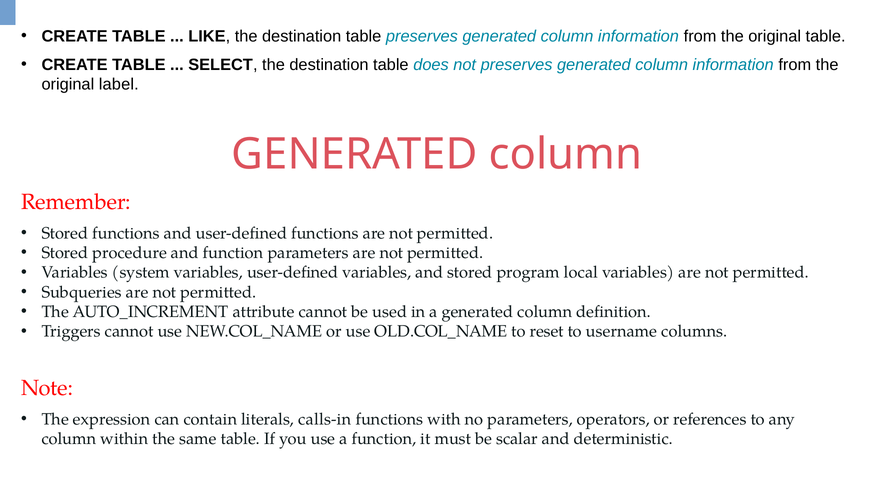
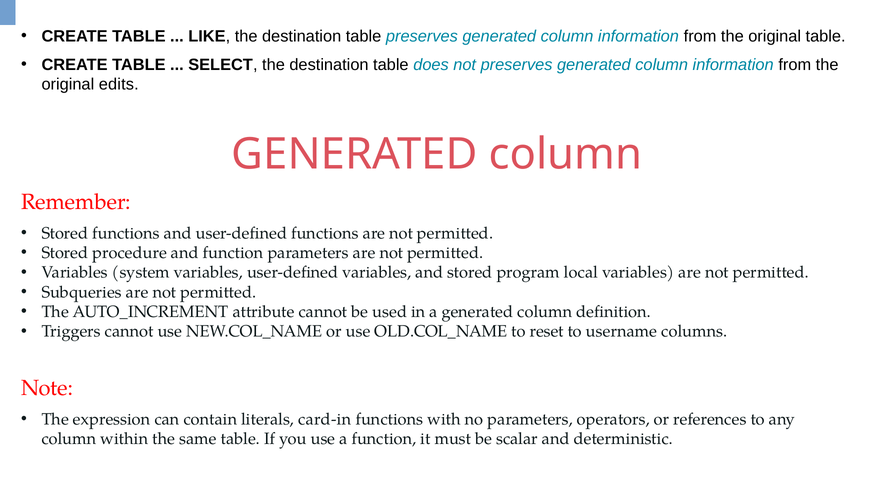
label: label -> edits (119, 84)
calls-in: calls-in -> card-in (325, 419)
